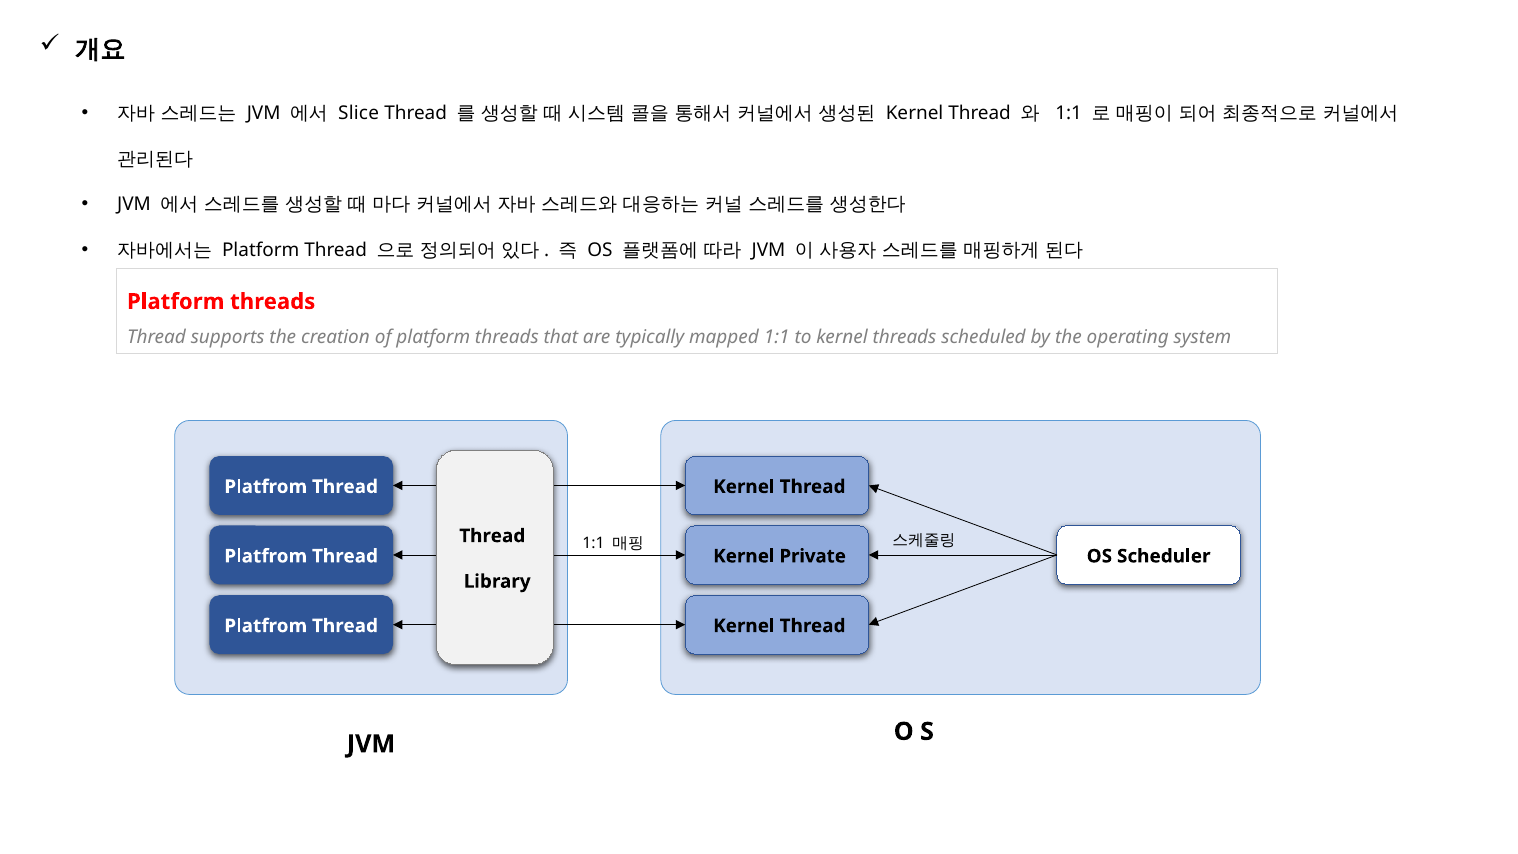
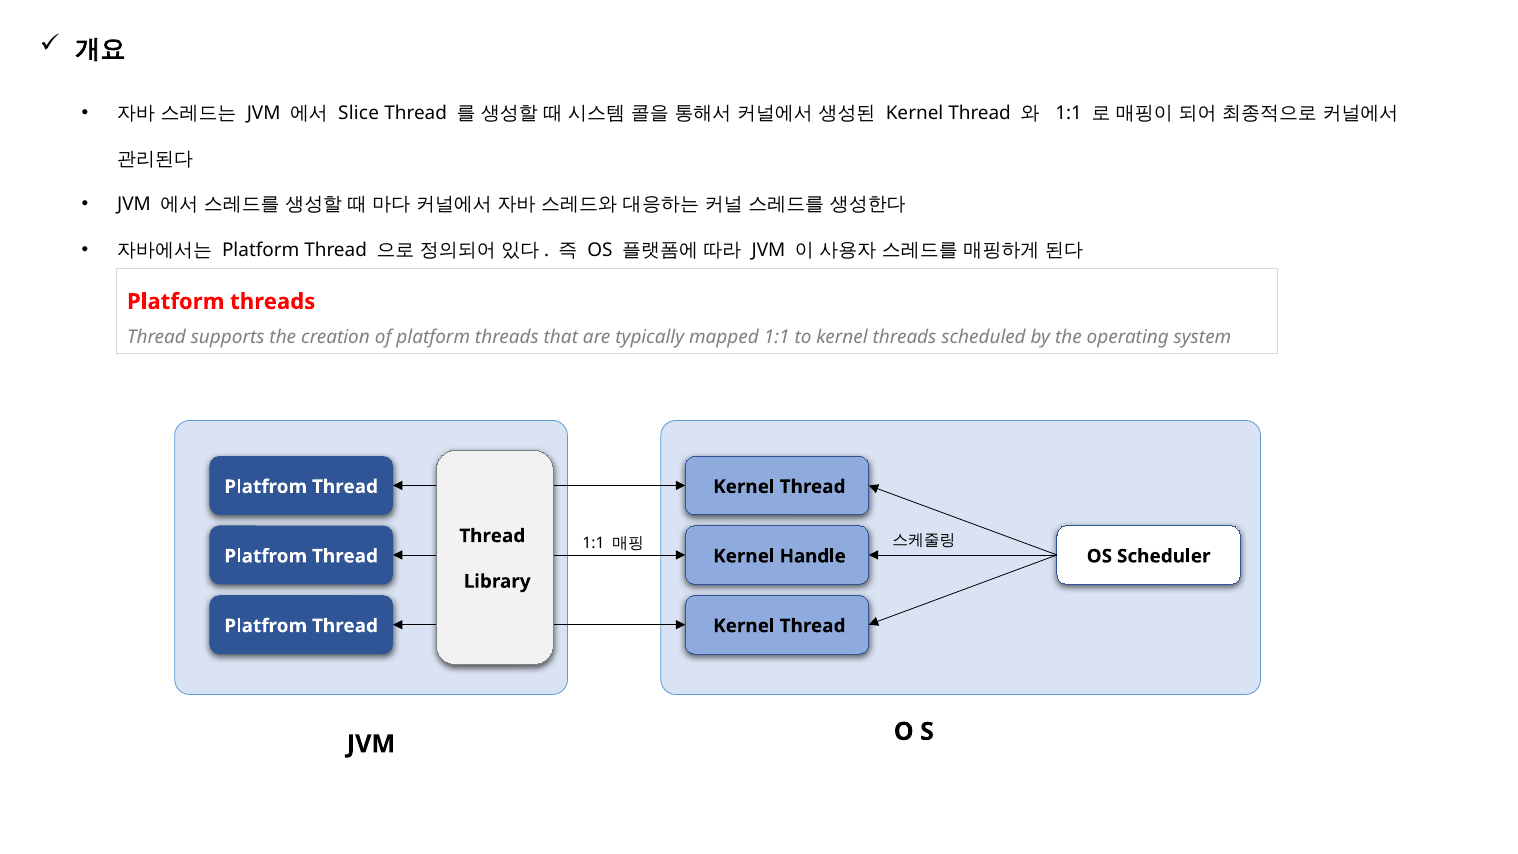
Private: Private -> Handle (813, 556)
